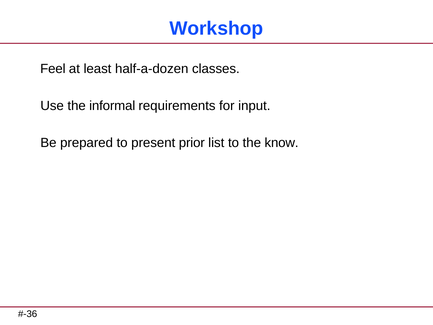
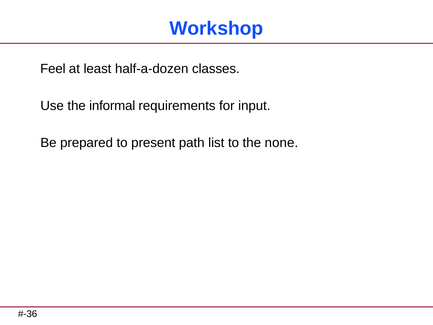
prior: prior -> path (192, 143)
know: know -> none (281, 143)
